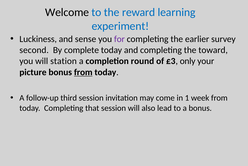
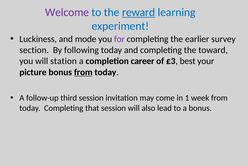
Welcome colour: black -> purple (67, 12)
reward underline: none -> present (139, 12)
sense: sense -> mode (86, 39)
second: second -> section (34, 50)
complete: complete -> following (81, 50)
round: round -> career (143, 61)
only: only -> best (188, 61)
